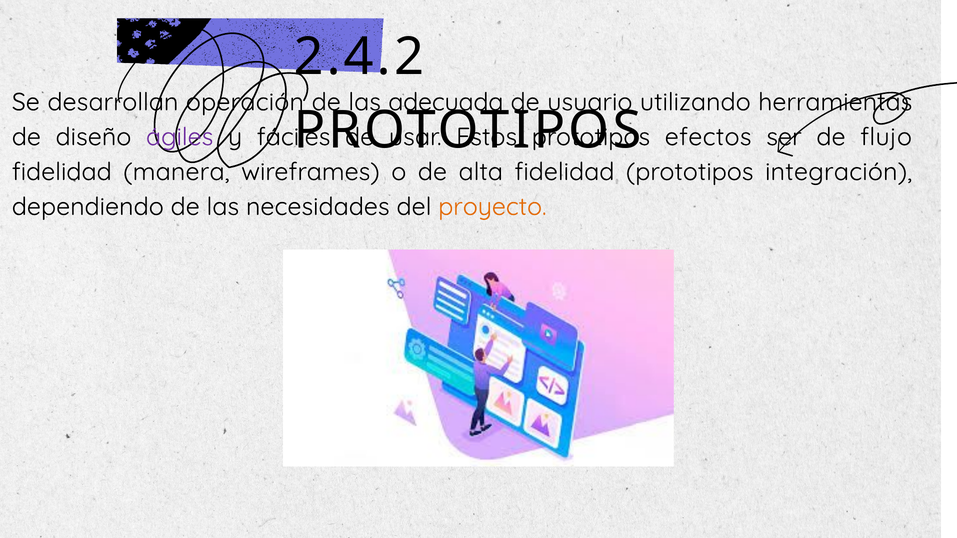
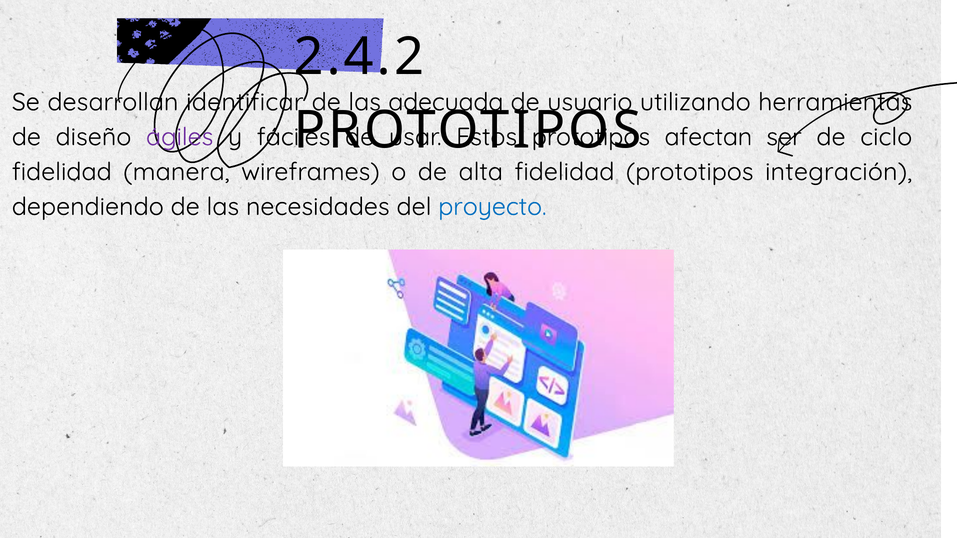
operación: operación -> identificar (245, 102)
efectos: efectos -> afectan (708, 137)
flujo: flujo -> ciclo (886, 137)
proyecto colour: orange -> blue (492, 207)
